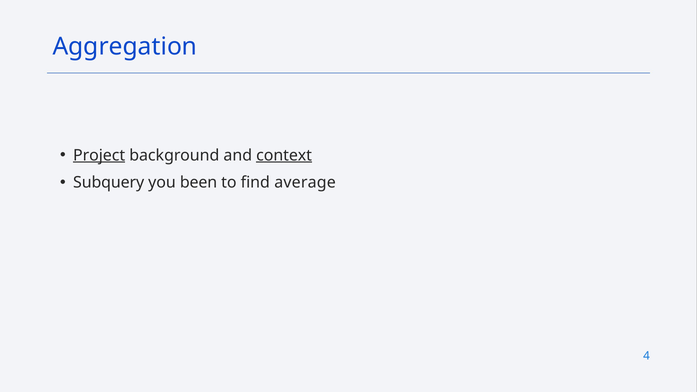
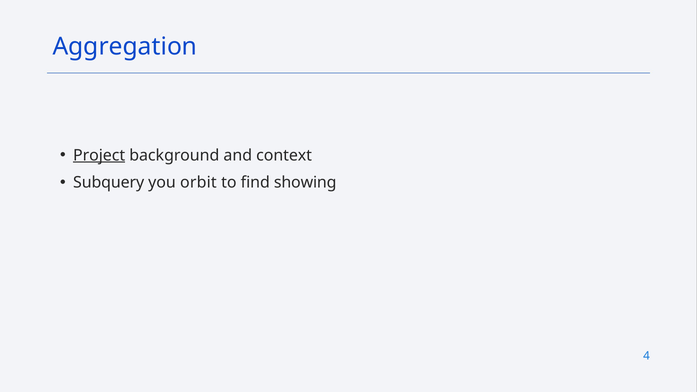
context underline: present -> none (284, 155)
been: been -> orbit (198, 183)
average: average -> showing (305, 183)
